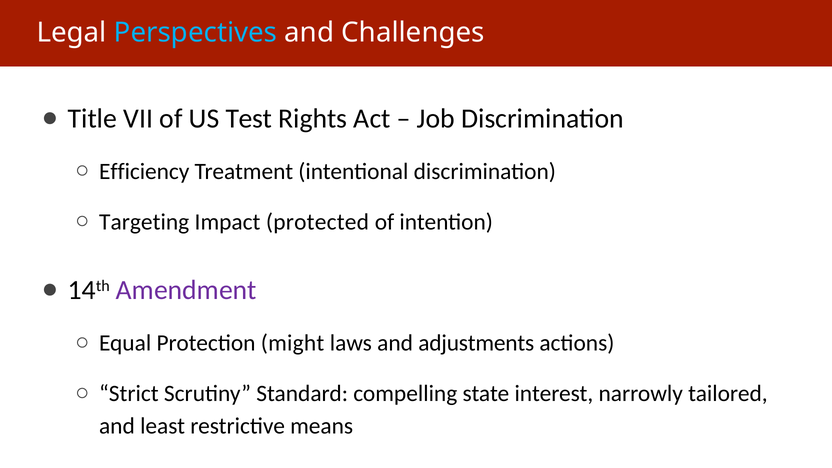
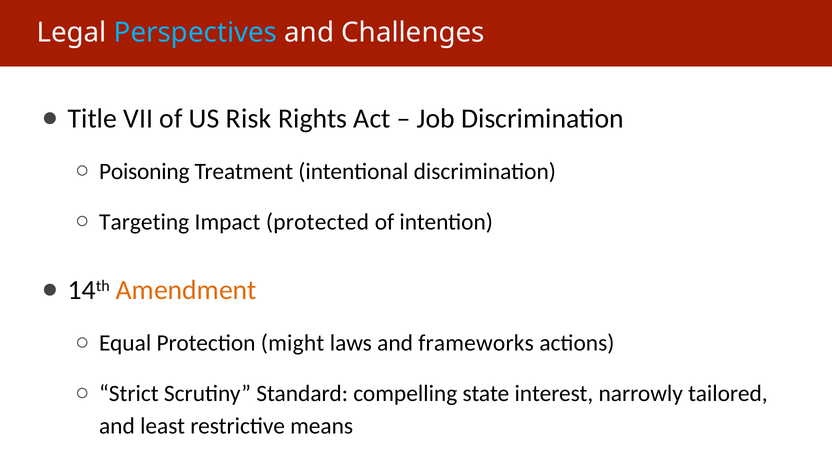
Test: Test -> Risk (249, 119)
Efficiency: Efficiency -> Poisoning (144, 171)
Amendment colour: purple -> orange (186, 290)
adjustments: adjustments -> frameworks (476, 343)
